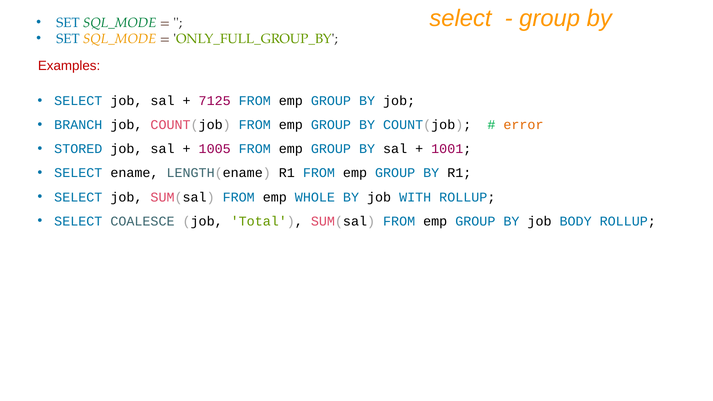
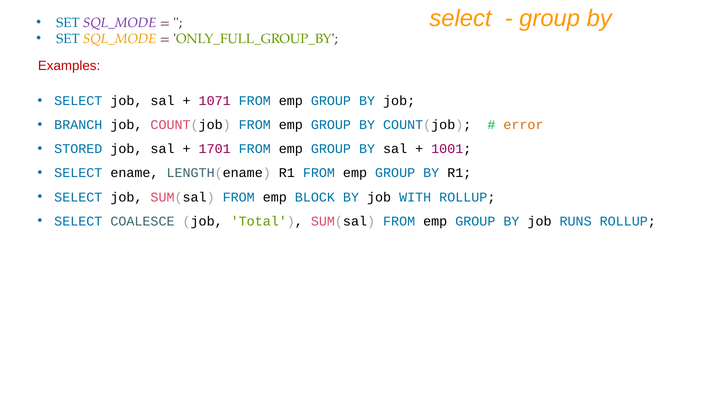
SQL_MODE colour: green -> purple (120, 23)
7125: 7125 -> 1071 (215, 101)
1005: 1005 -> 1701 (215, 149)
WHOLE: WHOLE -> BLOCK (315, 197)
BODY: BODY -> RUNS (576, 221)
